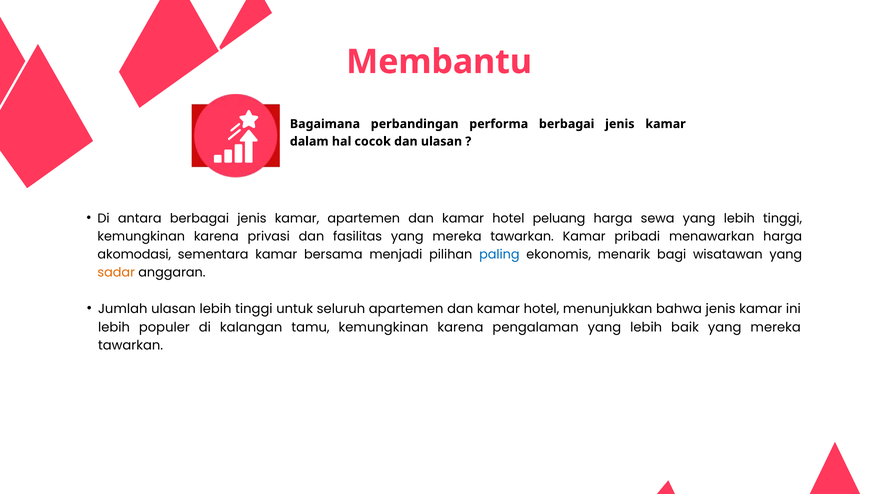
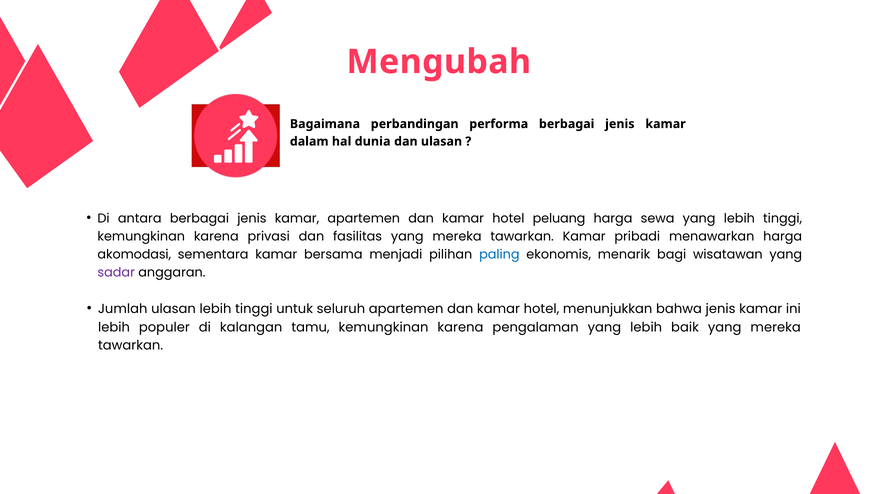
Membantu: Membantu -> Mengubah (439, 62)
cocok: cocok -> dunia (373, 141)
sadar colour: orange -> purple (116, 272)
